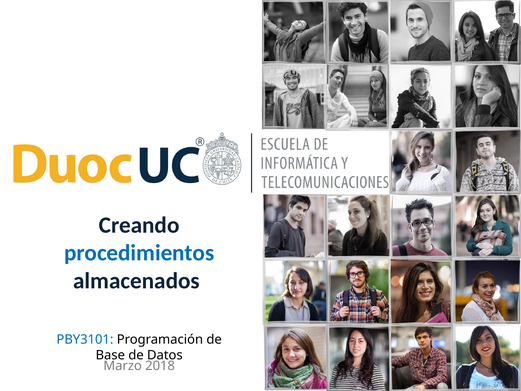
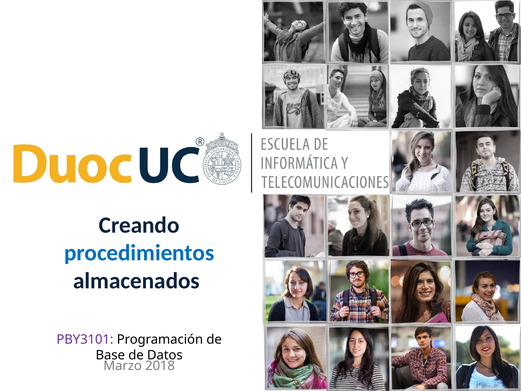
PBY3101 colour: blue -> purple (85, 339)
